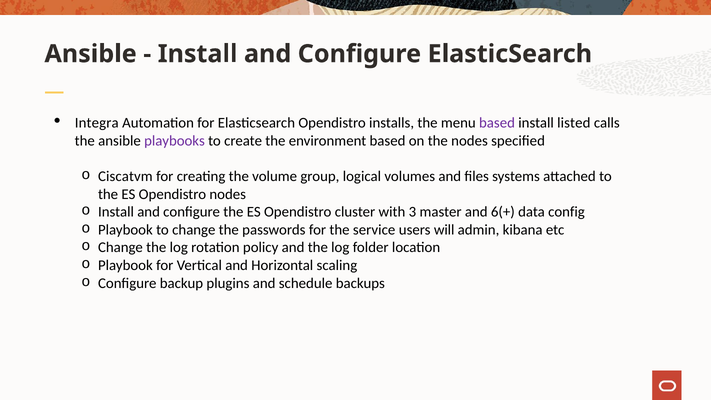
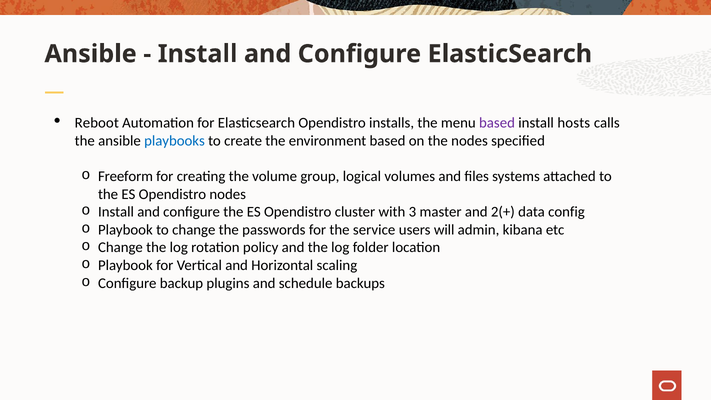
Integra: Integra -> Reboot (97, 123)
listed: listed -> hosts (574, 123)
playbooks colour: purple -> blue (174, 141)
Ciscatvm: Ciscatvm -> Freeform (125, 176)
6(+: 6(+ -> 2(+ (503, 212)
